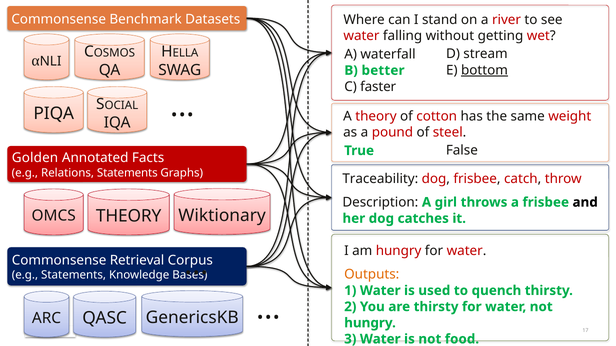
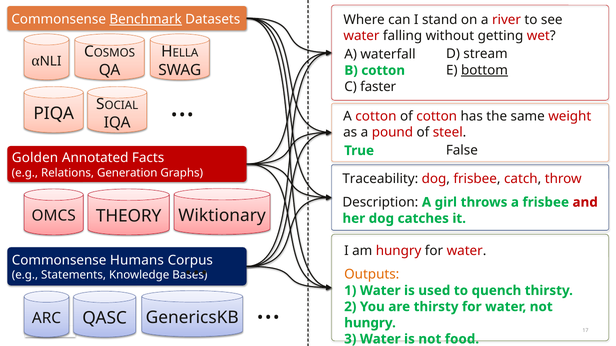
Benchmark underline: none -> present (146, 19)
B better: better -> cotton (383, 71)
A theory: theory -> cotton (376, 116)
Relations Statements: Statements -> Generation (127, 173)
and colour: black -> red (585, 203)
Retrieval: Retrieval -> Humans (137, 261)
